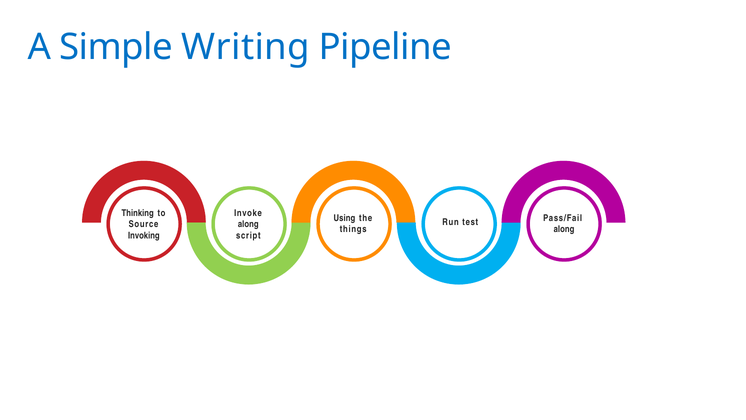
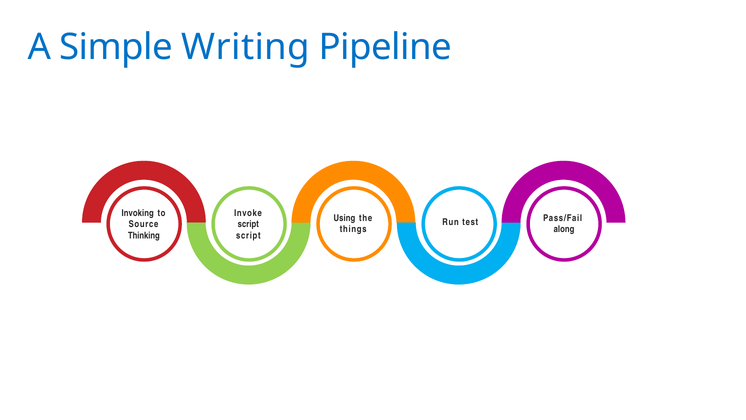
Thinking: Thinking -> Invoking (138, 213)
along: along -> script (248, 224)
Invoking: Invoking -> Thinking (144, 235)
